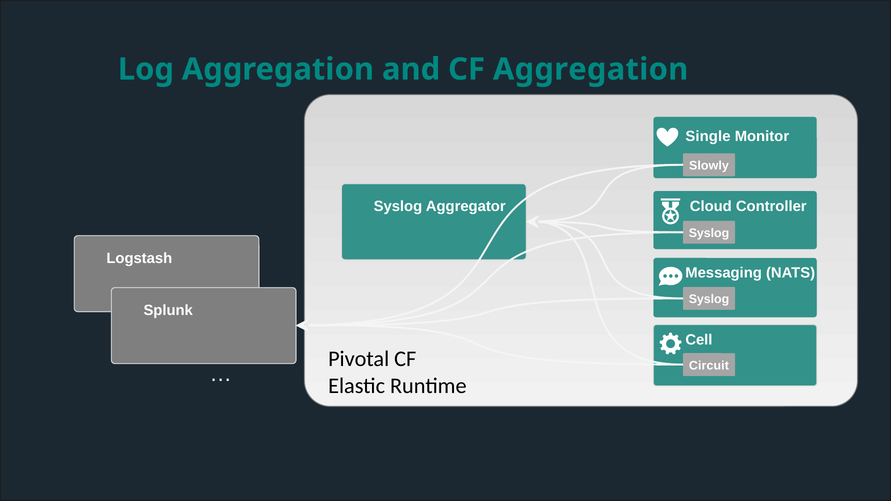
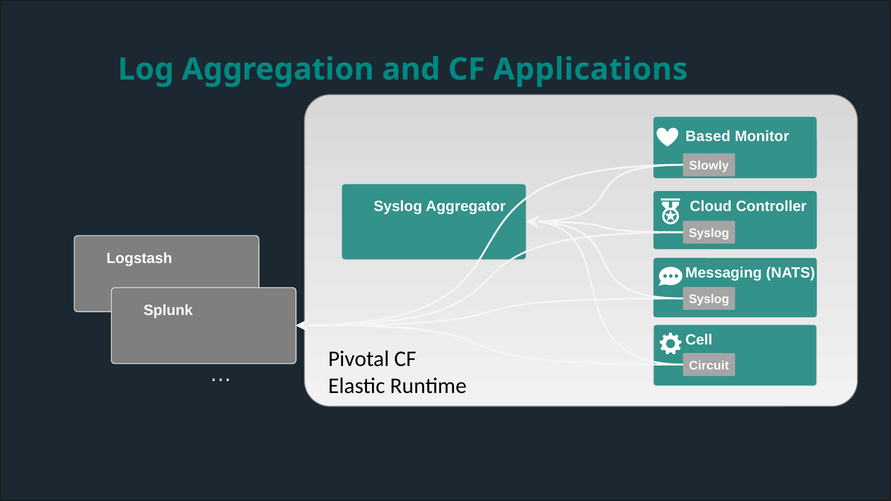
CF Aggregation: Aggregation -> Applications (591, 69)
Single: Single -> Based (708, 137)
